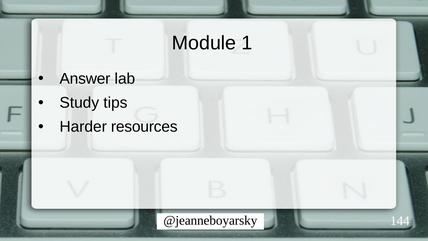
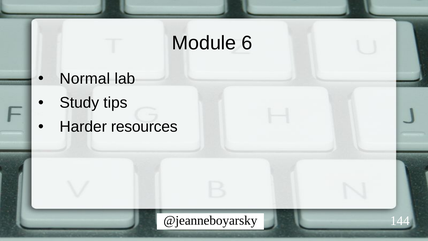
1: 1 -> 6 (247, 43)
Answer: Answer -> Normal (85, 79)
